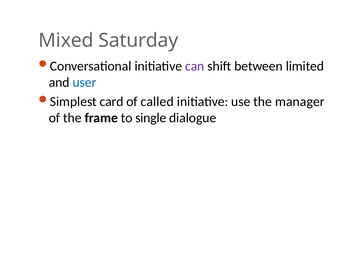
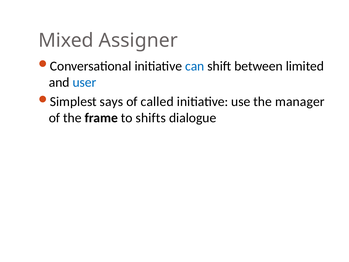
Saturday: Saturday -> Assigner (138, 40)
can colour: purple -> blue (195, 66)
card: card -> says (111, 101)
single: single -> shifts (151, 118)
